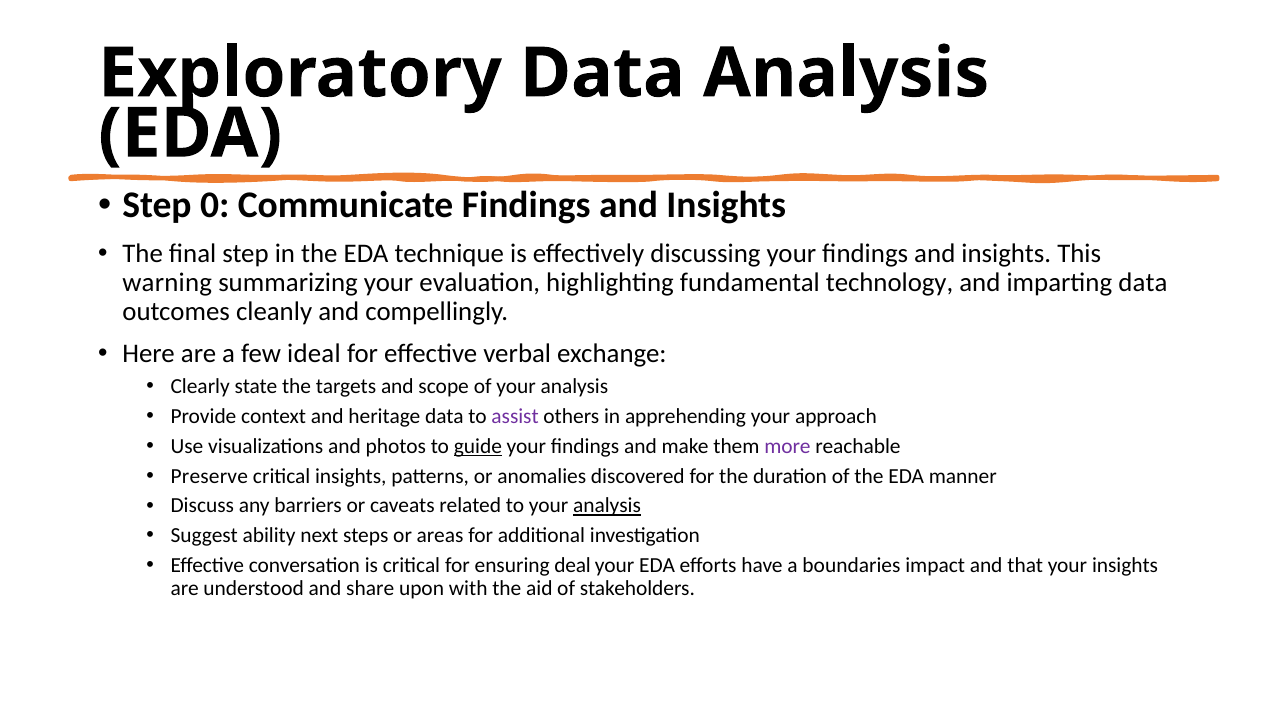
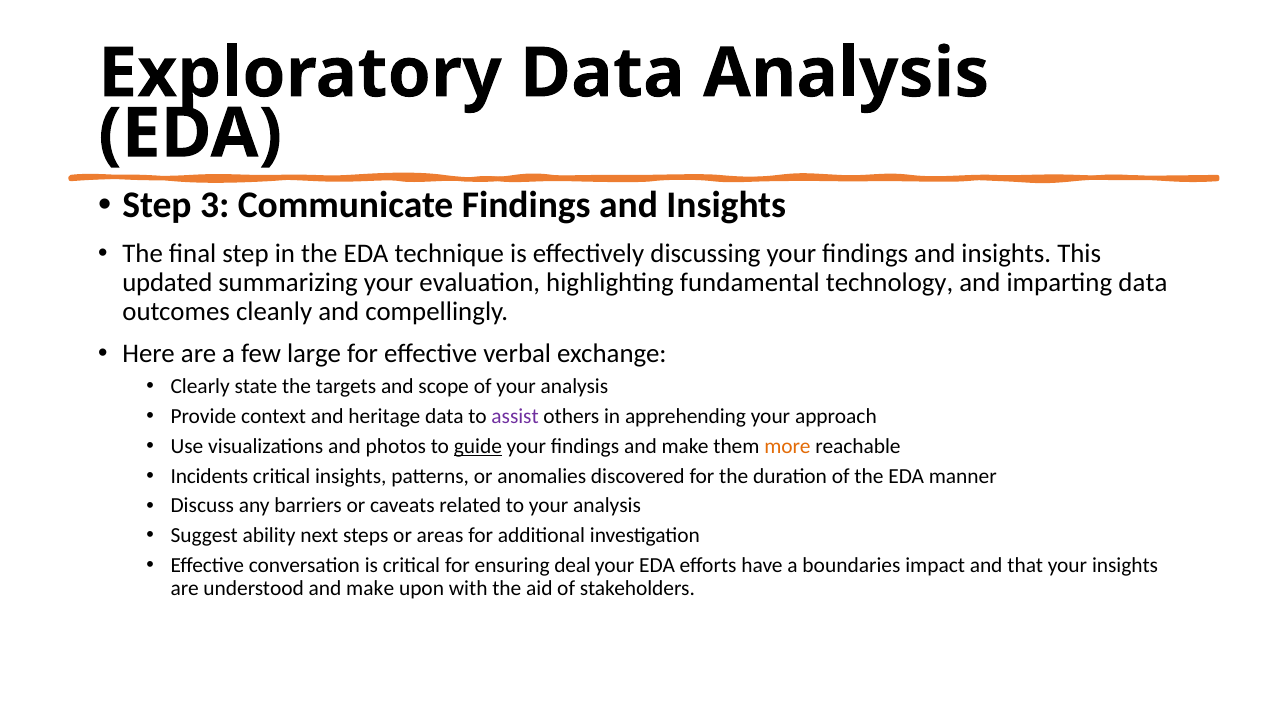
0: 0 -> 3 (215, 205)
warning: warning -> updated (167, 283)
ideal: ideal -> large (314, 354)
more colour: purple -> orange (787, 447)
Preserve: Preserve -> Incidents (210, 476)
analysis underline: present -> none (607, 506)
understood and share: share -> make (370, 589)
